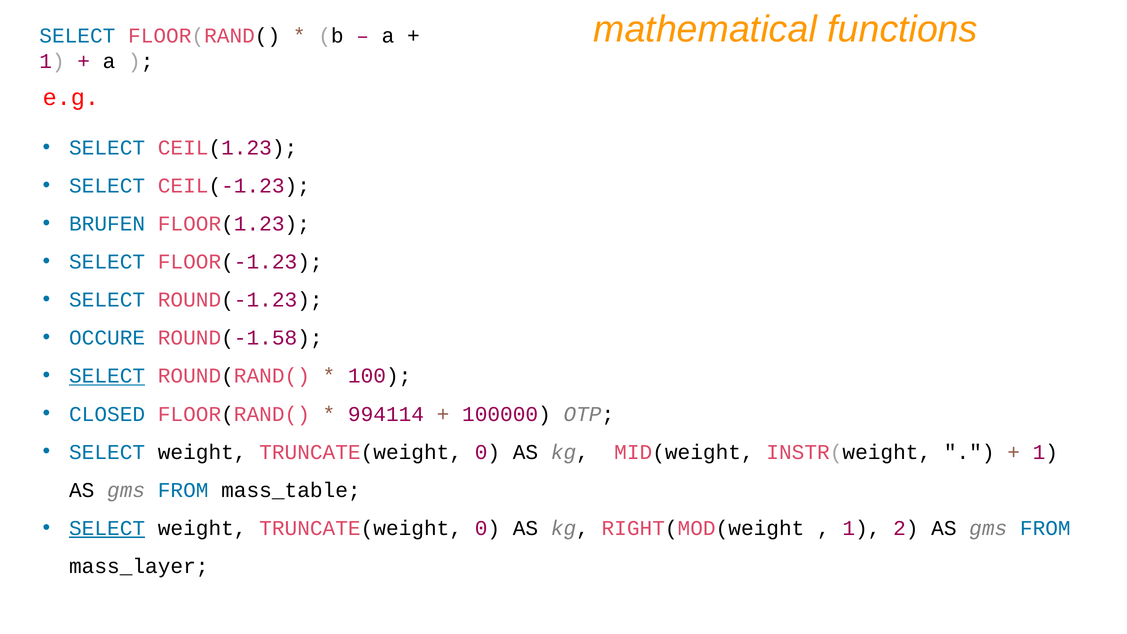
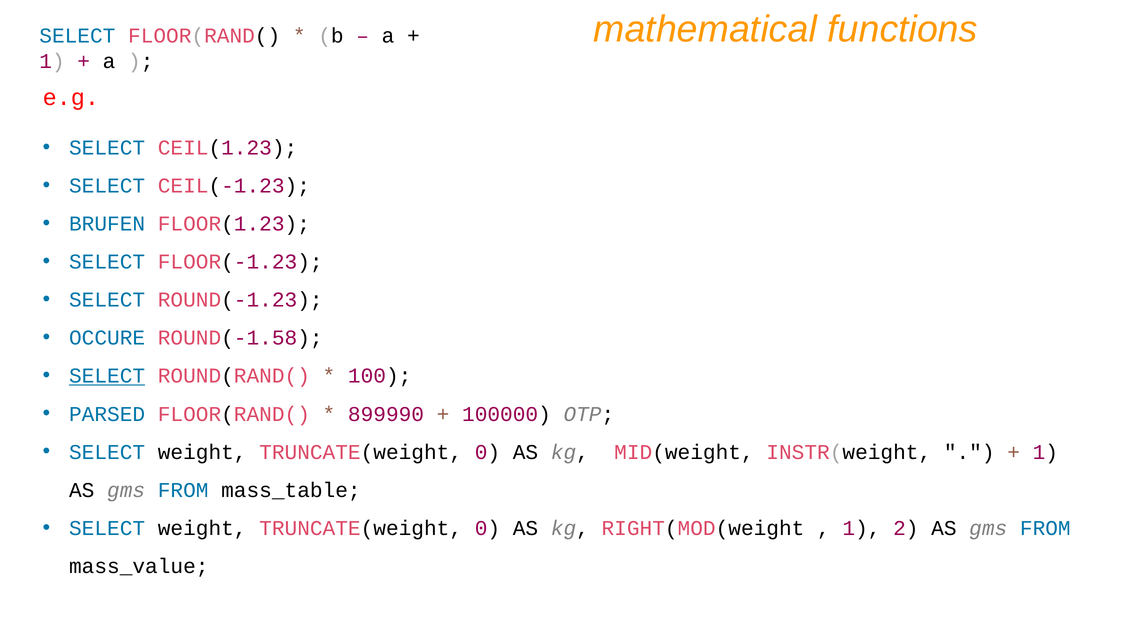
CLOSED: CLOSED -> PARSED (107, 414)
994114: 994114 -> 899990 (386, 414)
SELECT underline: present -> none (107, 528)
mass_layer: mass_layer -> mass_value (139, 566)
